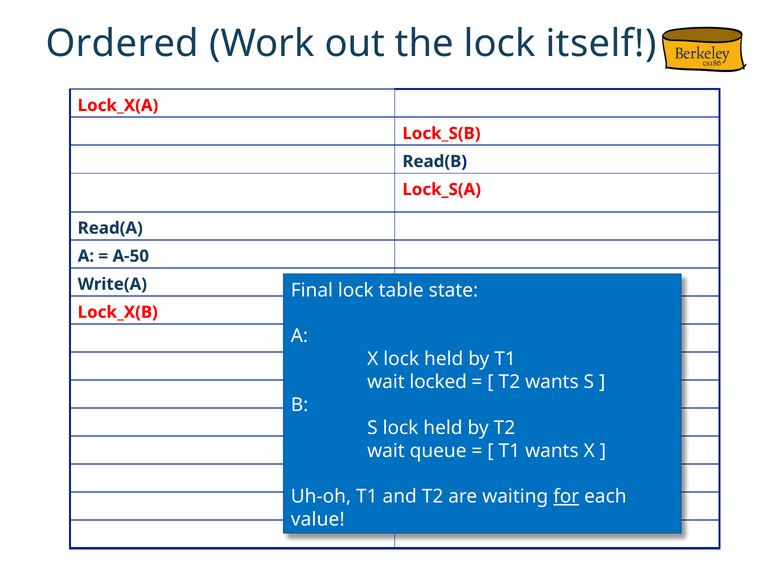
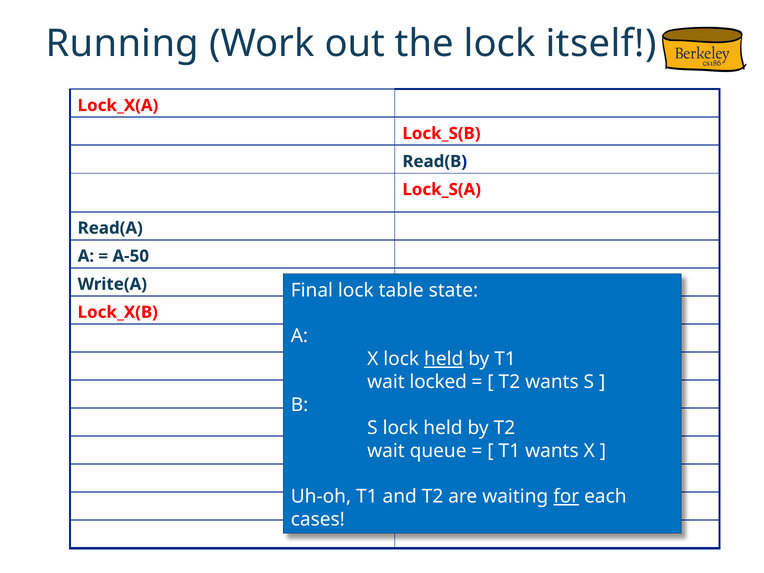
Ordered: Ordered -> Running (122, 44)
held underline: none -> present (444, 359)
value: value -> cases (318, 520)
